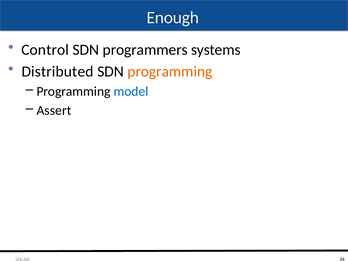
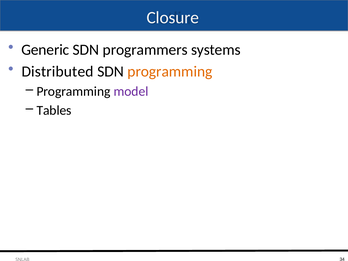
Enough: Enough -> Closure (173, 18)
Control: Control -> Generic (45, 50)
model colour: blue -> purple (131, 91)
Assert: Assert -> Tables (54, 110)
